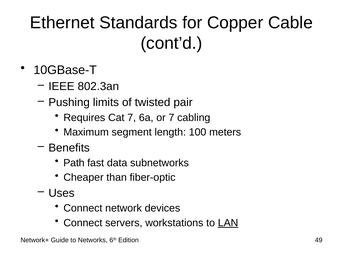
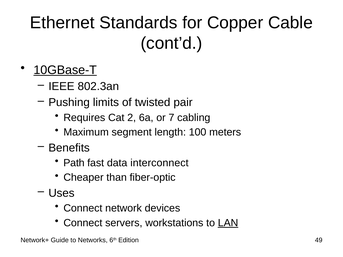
10GBase-T underline: none -> present (65, 70)
Cat 7: 7 -> 2 (132, 118)
subnetworks: subnetworks -> interconnect (159, 163)
